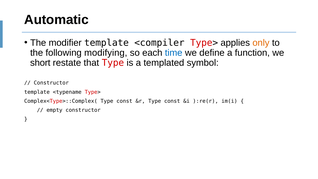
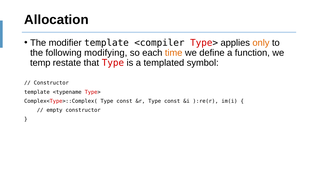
Automatic: Automatic -> Allocation (56, 20)
time colour: blue -> orange (174, 53)
short: short -> temp (40, 63)
